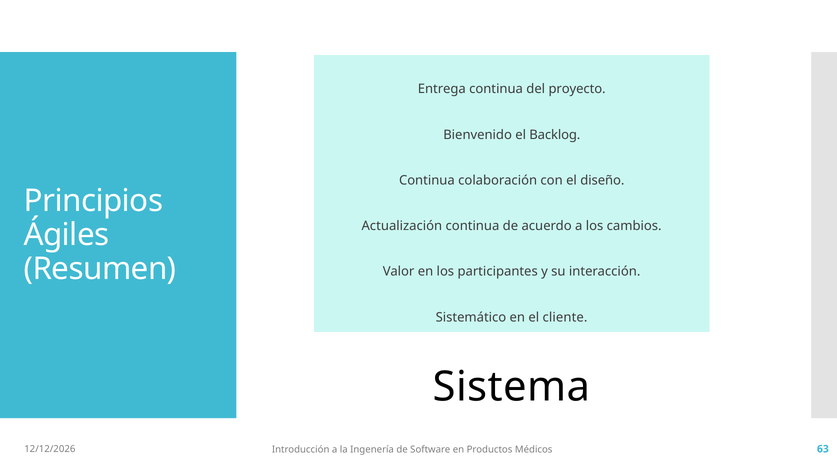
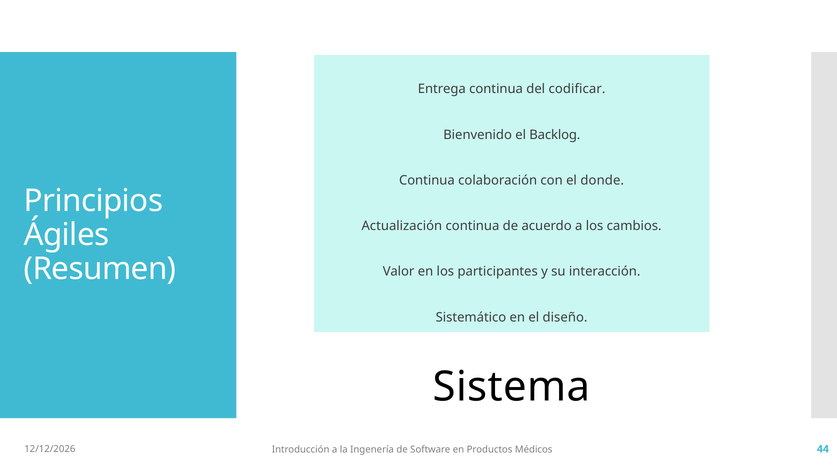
proyecto: proyecto -> codificar (577, 89)
diseño: diseño -> donde (602, 180)
cliente: cliente -> diseño (565, 317)
63: 63 -> 44 (823, 449)
